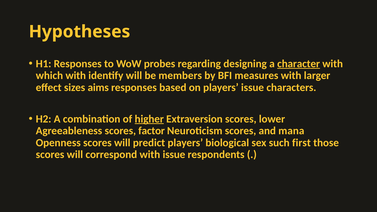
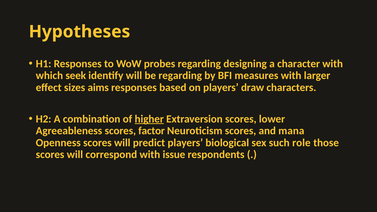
character underline: present -> none (299, 64)
which with: with -> seek (76, 76)
be members: members -> regarding (180, 76)
players issue: issue -> draw (253, 87)
first: first -> role (301, 143)
